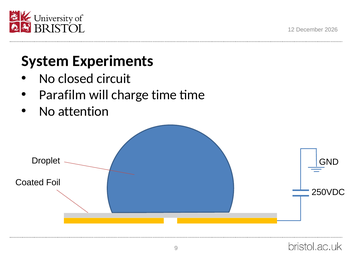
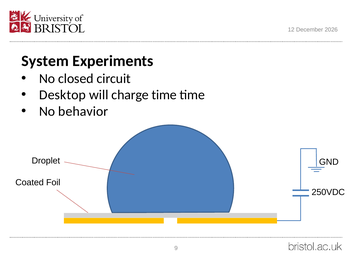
Parafilm: Parafilm -> Desktop (63, 95)
attention: attention -> behavior (83, 111)
